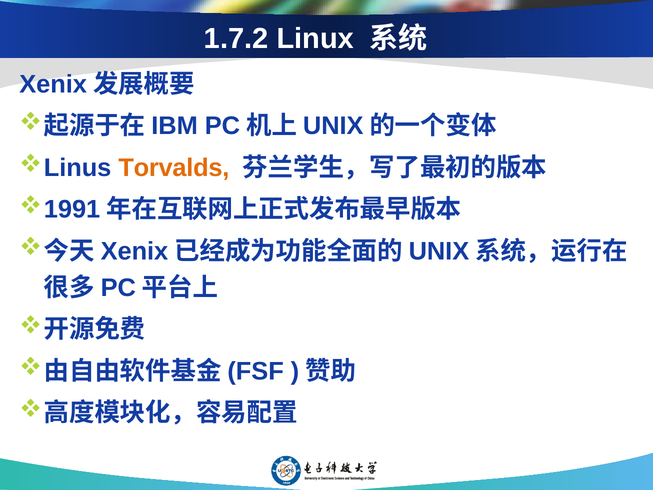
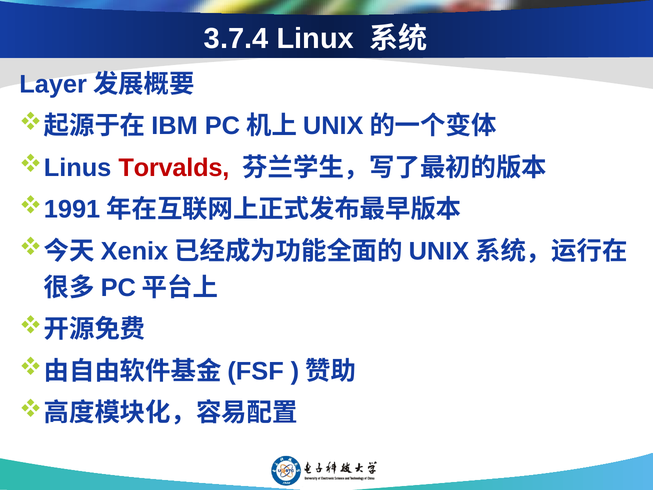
1.7.2: 1.7.2 -> 3.7.4 (236, 38)
Xenix: Xenix -> Layer (53, 84)
Torvalds colour: orange -> red (174, 168)
